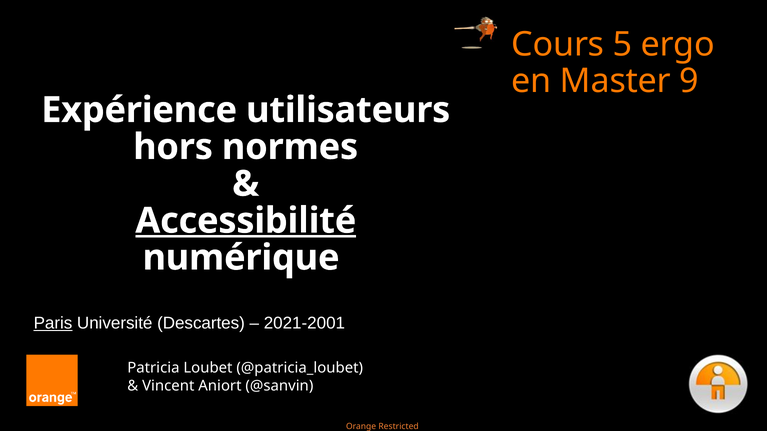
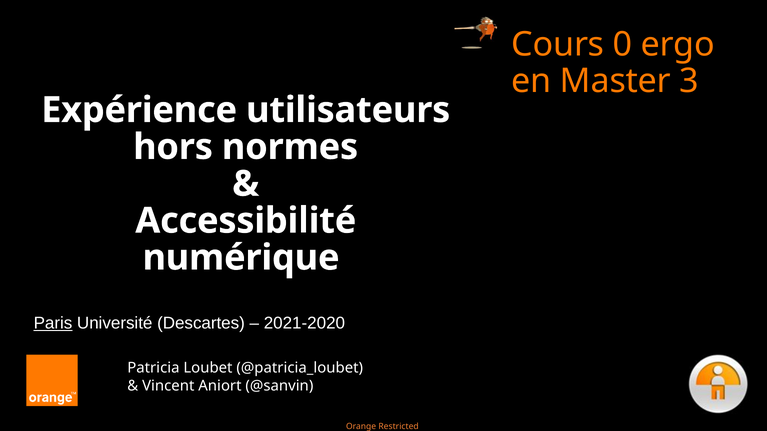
5: 5 -> 0 (622, 44)
9: 9 -> 3 (689, 81)
Accessibilité underline: present -> none (246, 221)
2021-2001: 2021-2001 -> 2021-2020 (304, 324)
